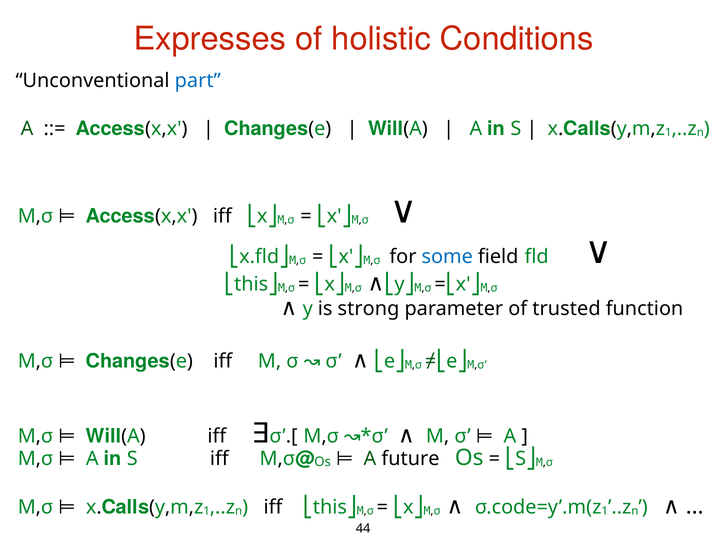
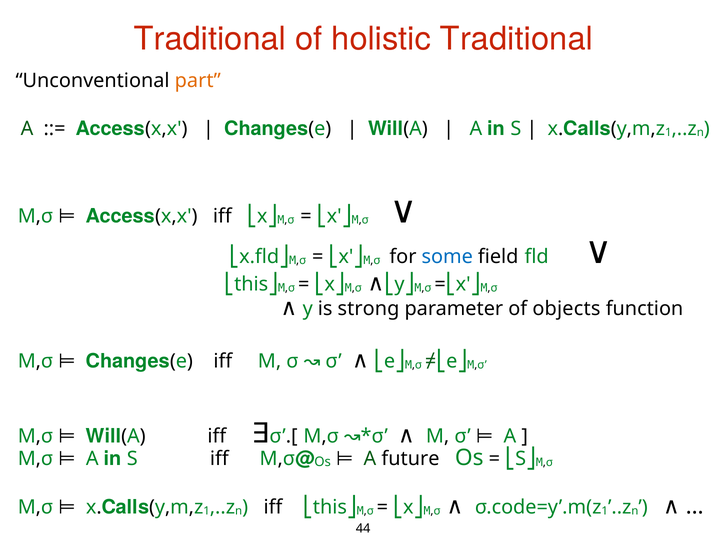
Expresses: Expresses -> Traditional (210, 39)
holistic Conditions: Conditions -> Traditional (517, 39)
part colour: blue -> orange (198, 81)
trusted: trusted -> objects (566, 309)
